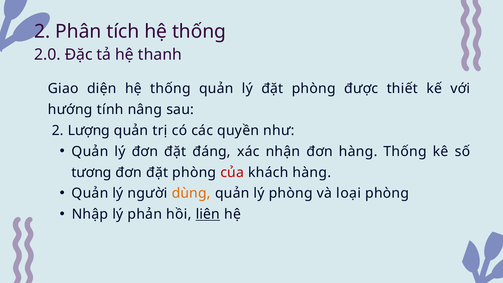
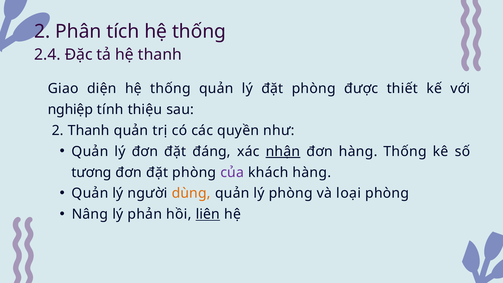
2.0: 2.0 -> 2.4 (47, 55)
hướng: hướng -> nghiệp (70, 110)
nâng: nâng -> thiệu (145, 110)
2 Lượng: Lượng -> Thanh (89, 130)
nhận underline: none -> present (283, 151)
của colour: red -> purple (232, 172)
Nhập: Nhập -> Nâng (90, 214)
